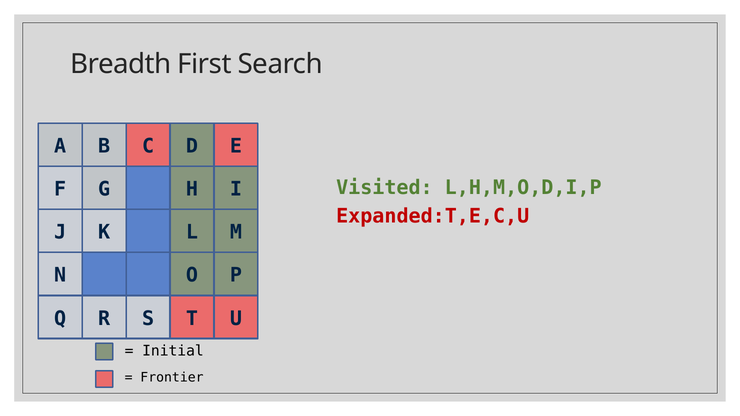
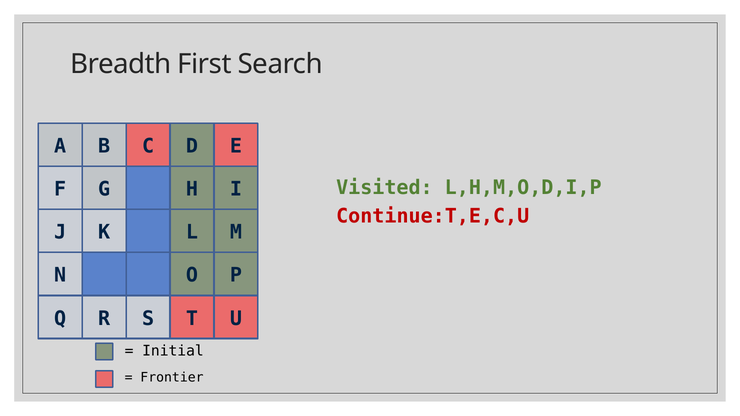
Expanded:T,E,C,U: Expanded:T,E,C,U -> Continue:T,E,C,U (433, 216)
